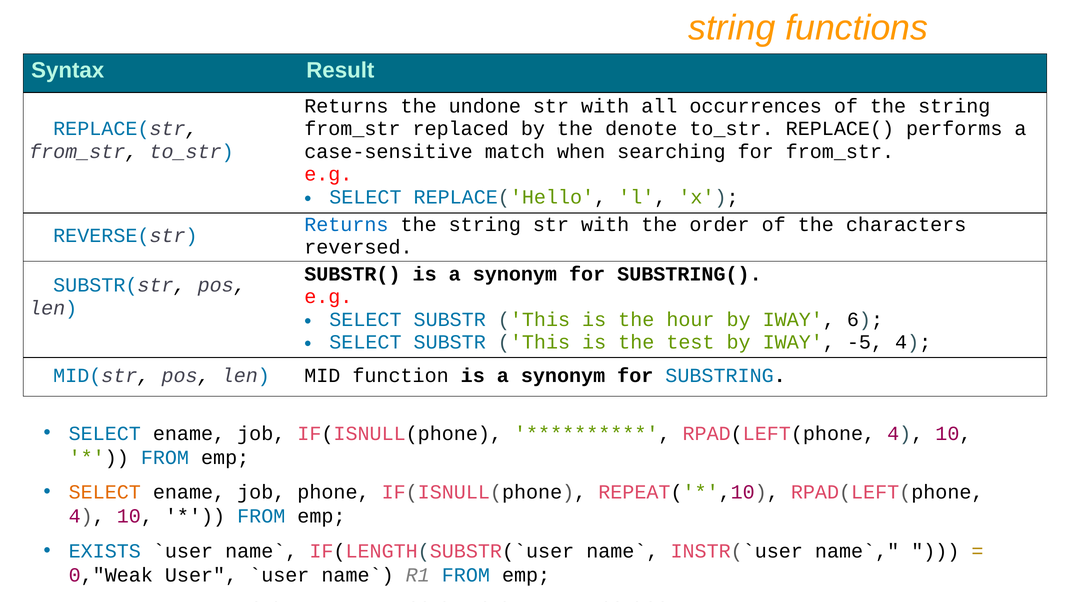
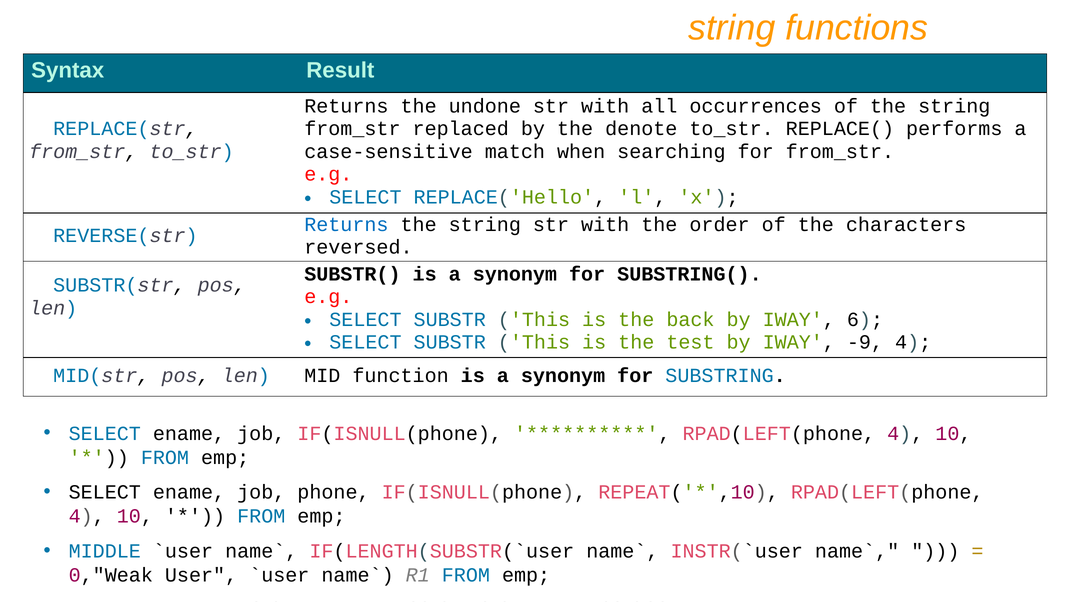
hour: hour -> back (690, 319)
-5: -5 -> -9 (865, 342)
SELECT colour: orange -> black (105, 492)
EXISTS: EXISTS -> MIDDLE (105, 551)
